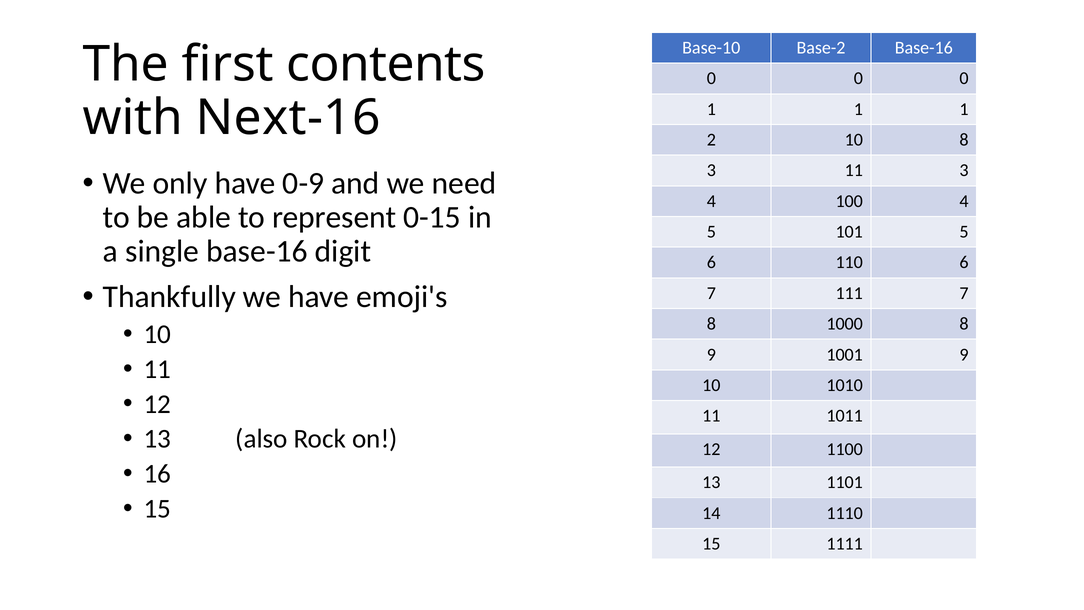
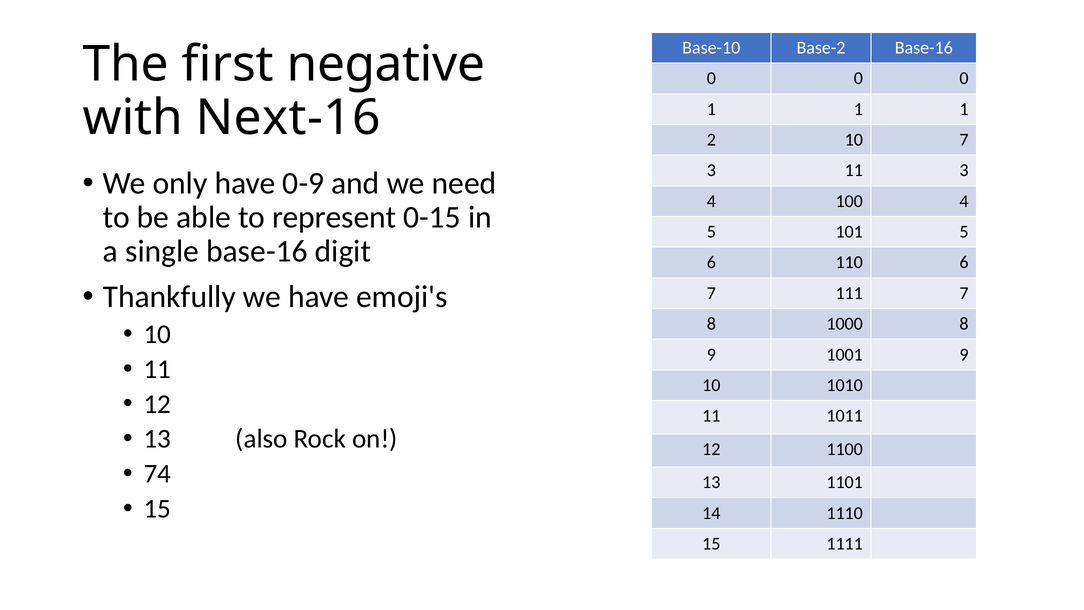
contents: contents -> negative (386, 64)
10 8: 8 -> 7 (964, 140)
16: 16 -> 74 (157, 474)
